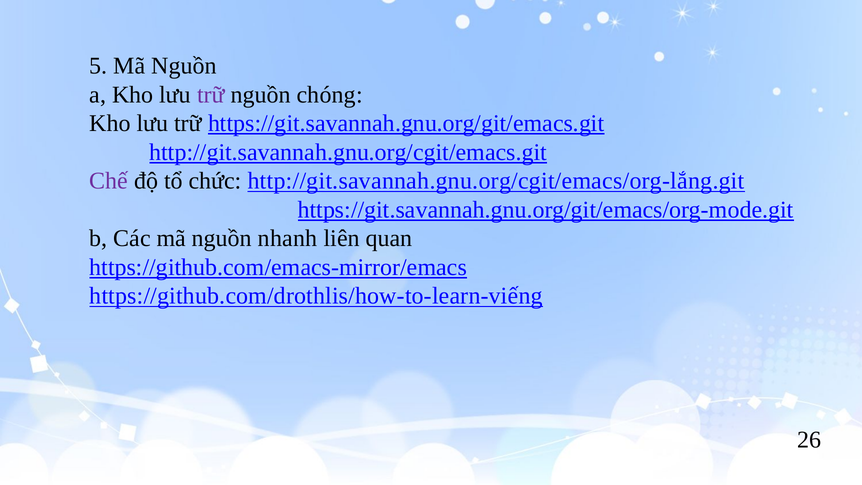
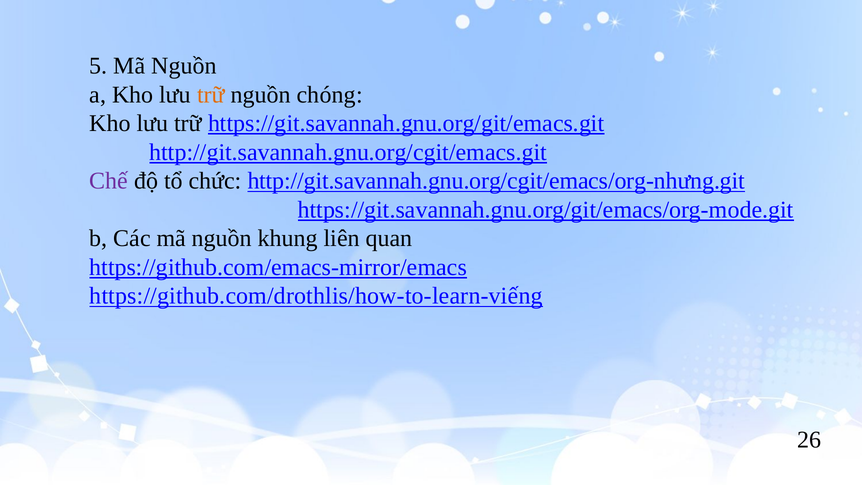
trữ colour: purple -> orange (211, 95)
http://git.savannah.gnu.org/cgit/emacs/org-lắng.git: http://git.savannah.gnu.org/cgit/emacs/org-lắng.git -> http://git.savannah.gnu.org/cgit/emacs/org-nhưng.git (496, 181)
nhanh: nhanh -> khung (288, 238)
